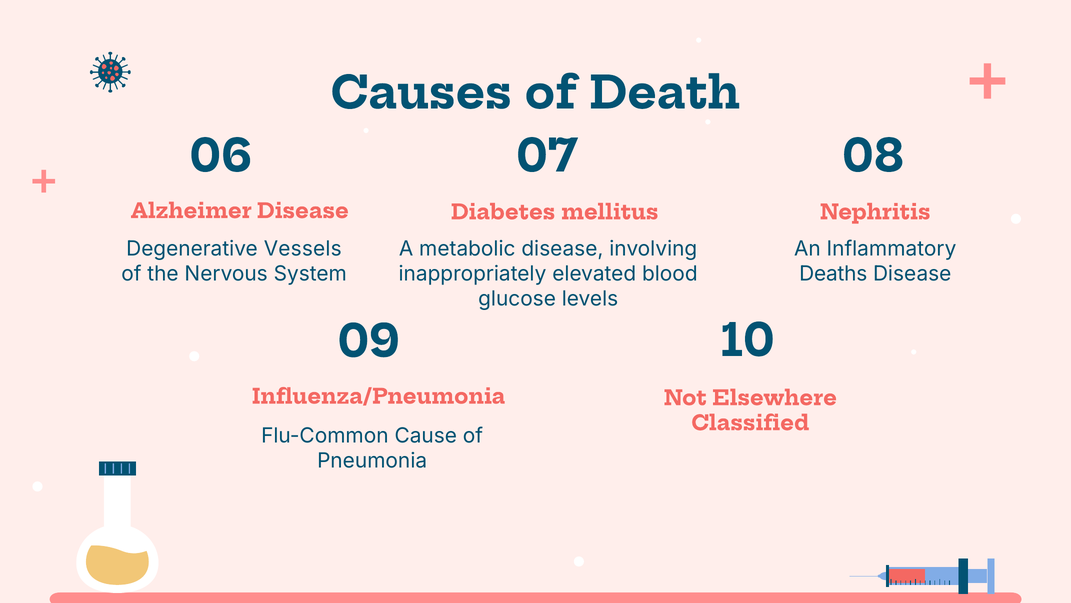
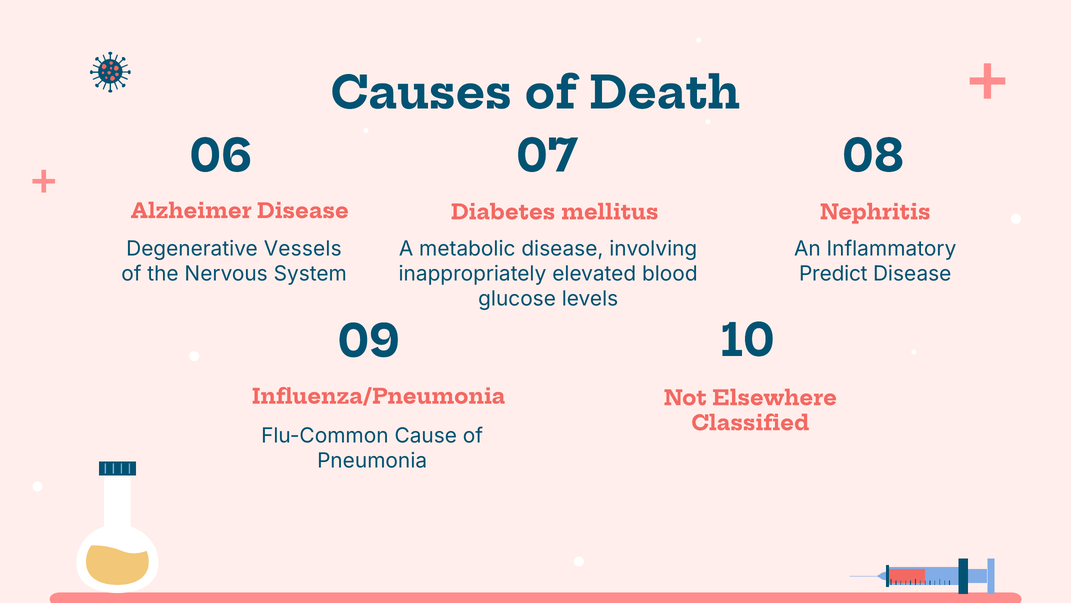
Deaths: Deaths -> Predict (833, 273)
